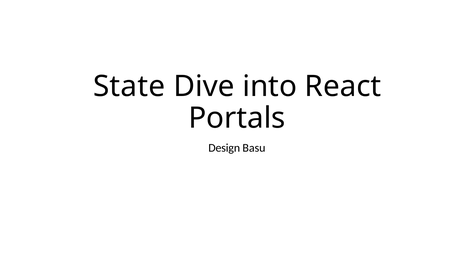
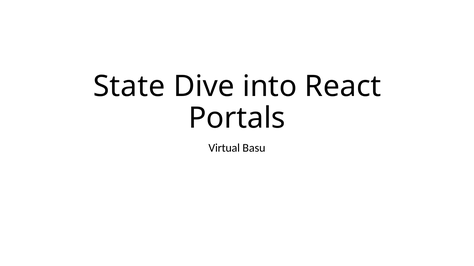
Design: Design -> Virtual (224, 148)
